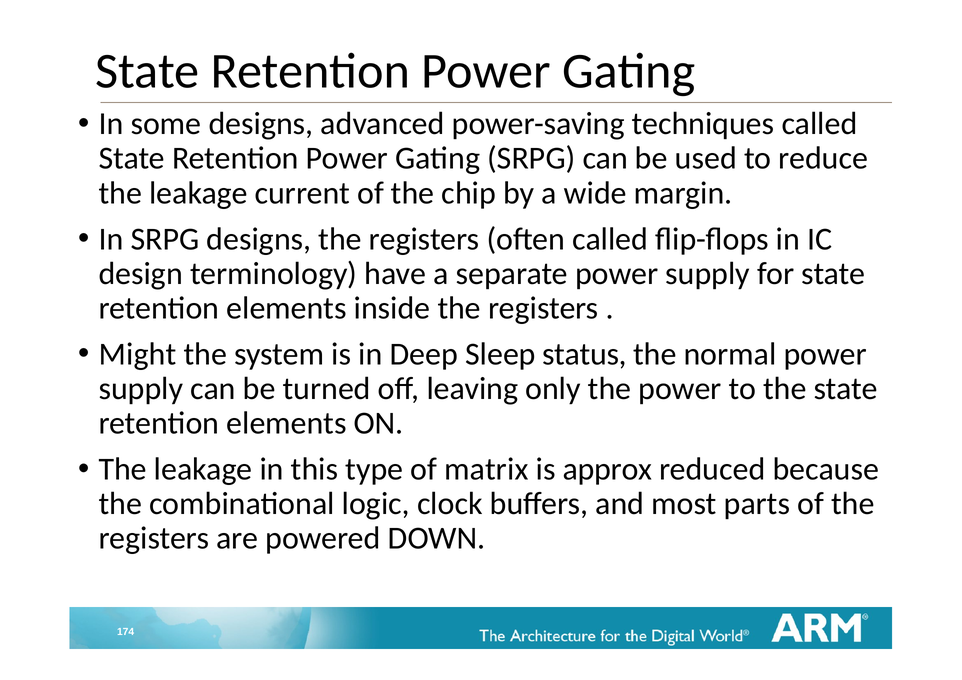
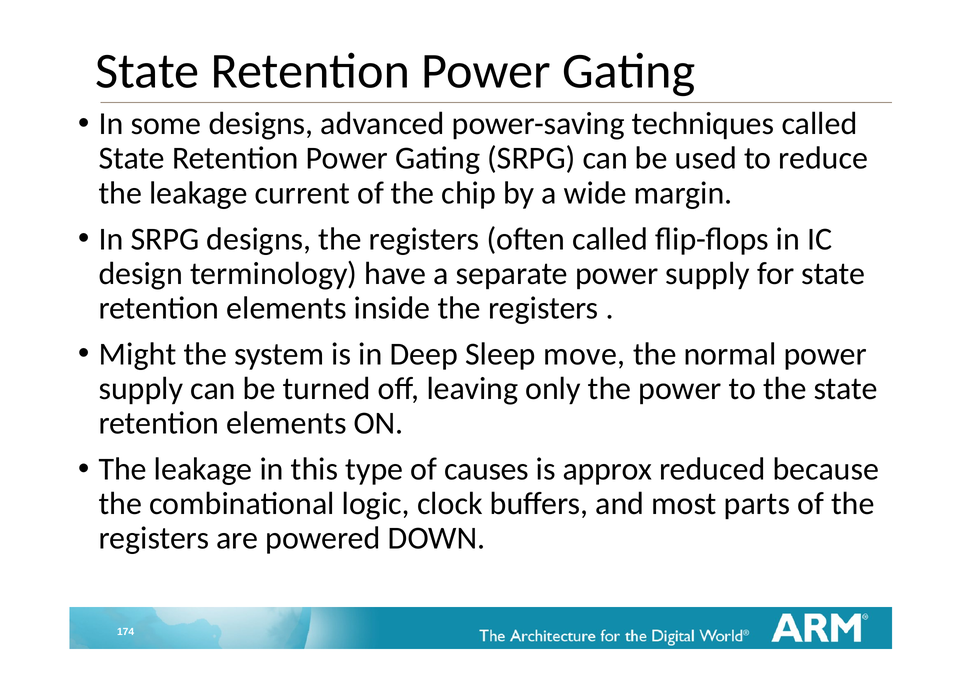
status: status -> move (584, 354)
matrix: matrix -> causes (487, 469)
